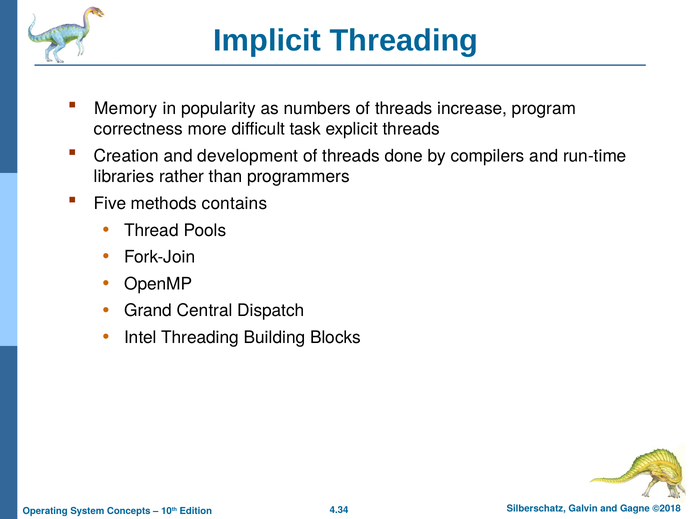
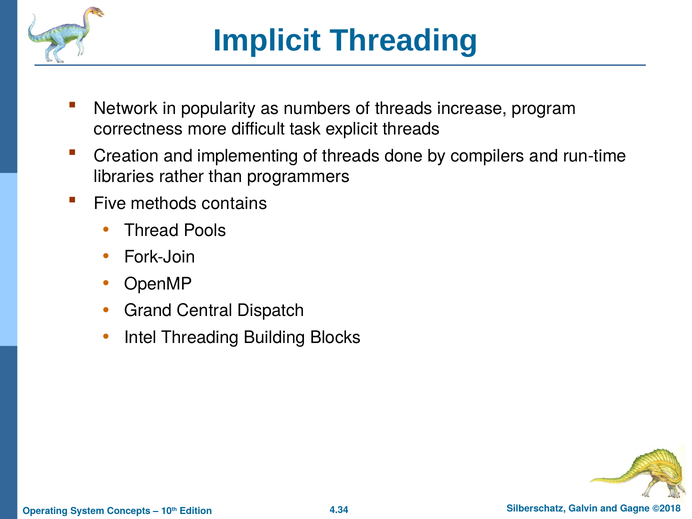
Memory: Memory -> Network (126, 108)
development: development -> implementing (248, 156)
